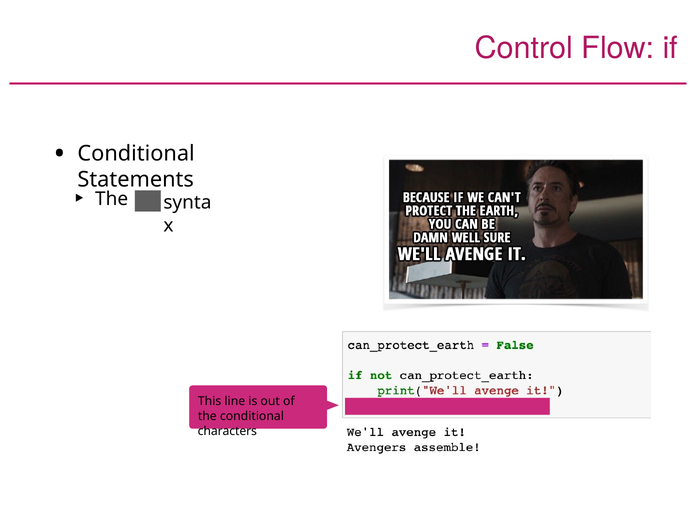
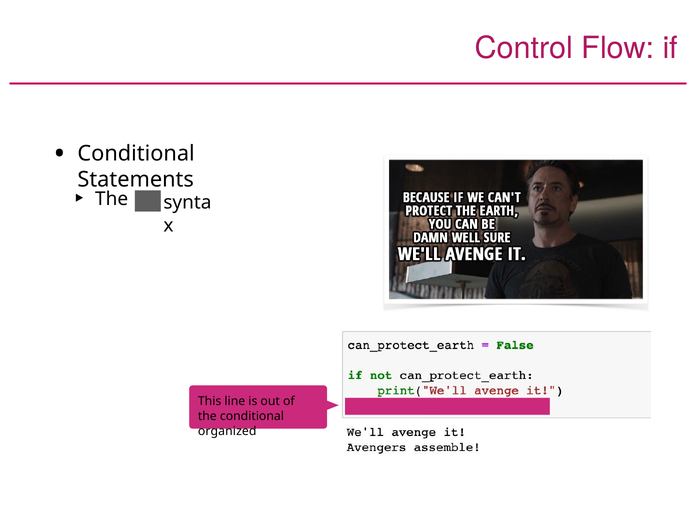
characters: characters -> organized (227, 431)
